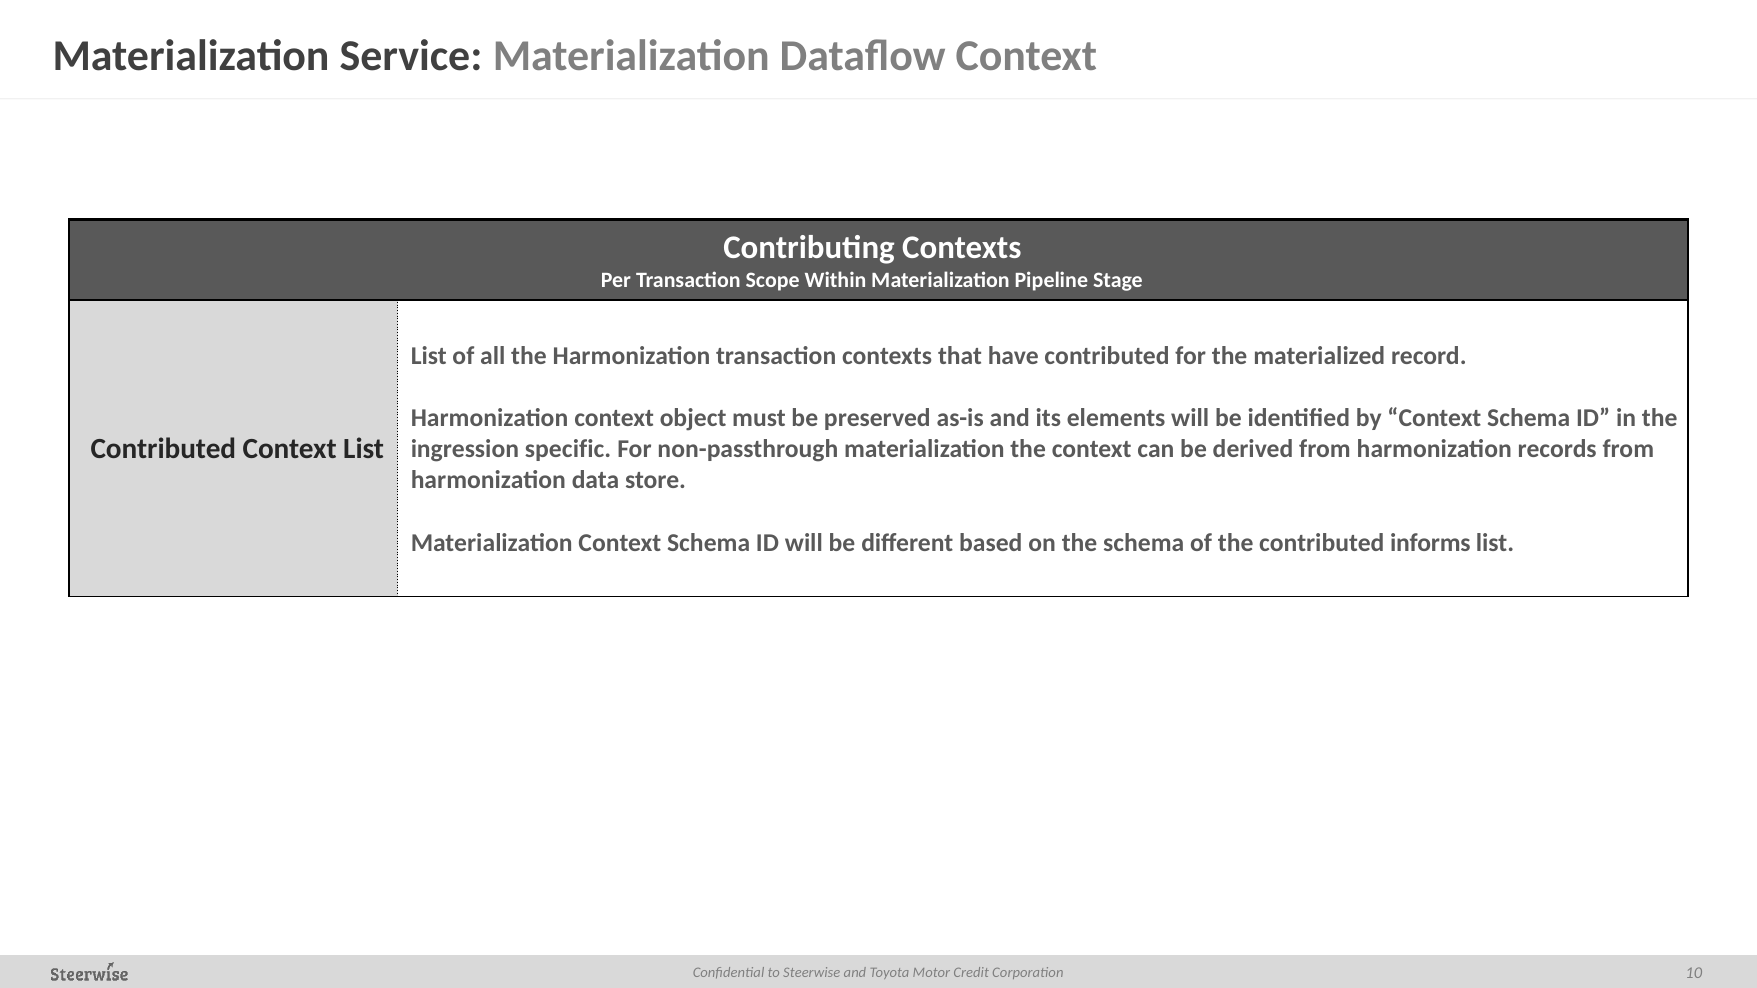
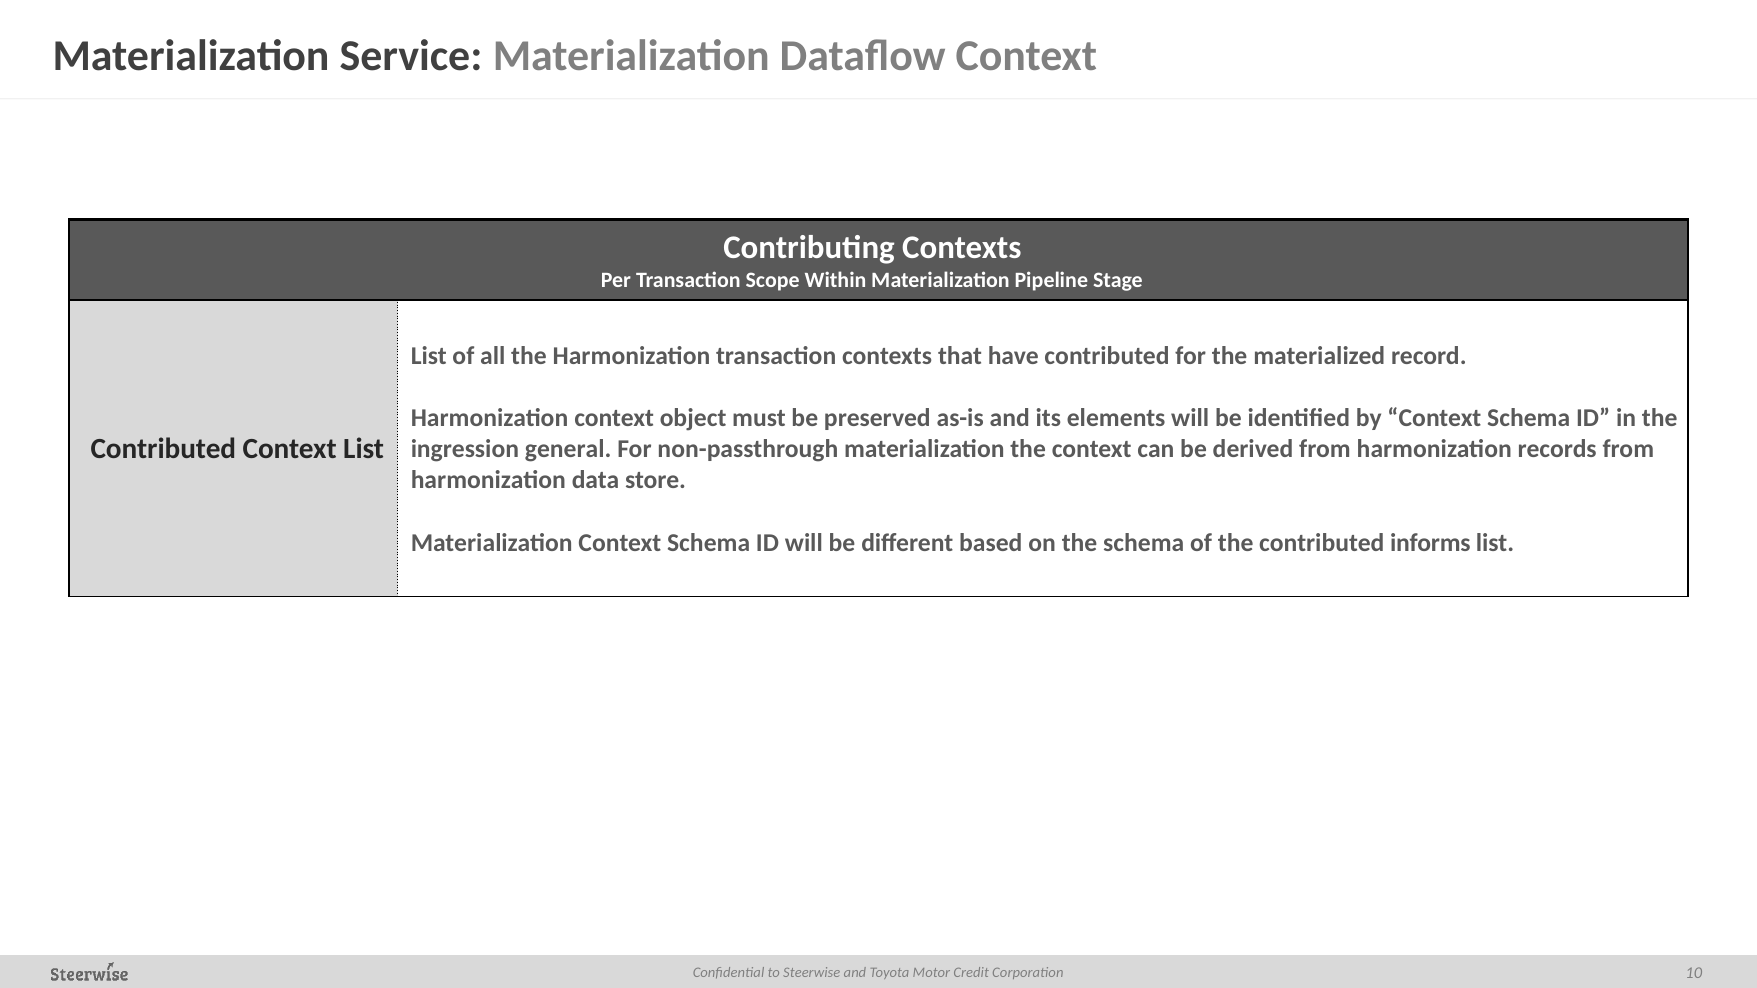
specific: specific -> general (568, 449)
